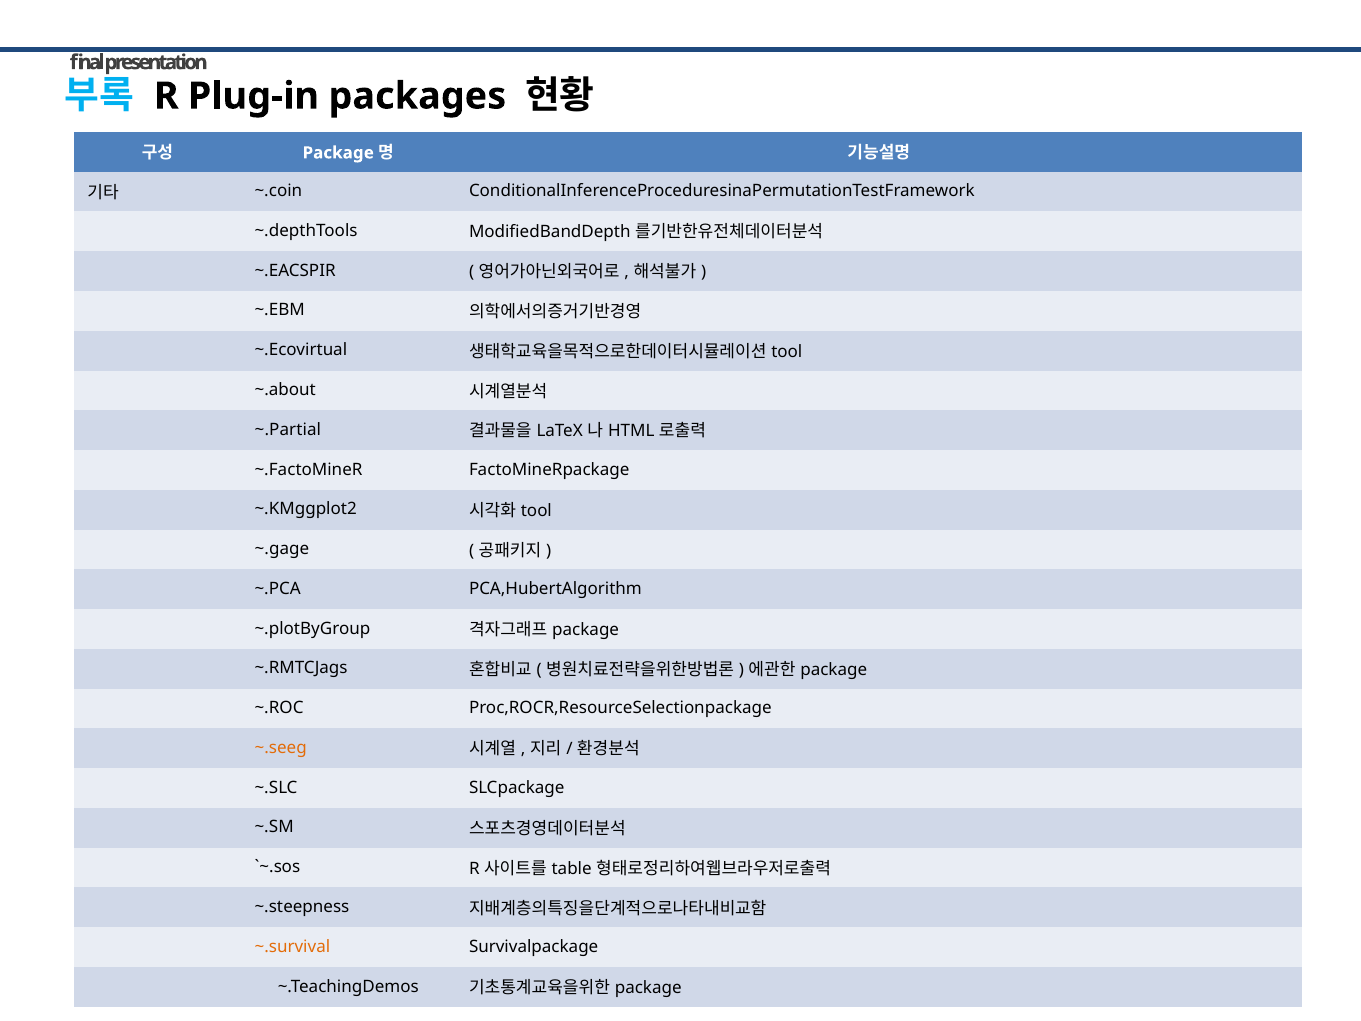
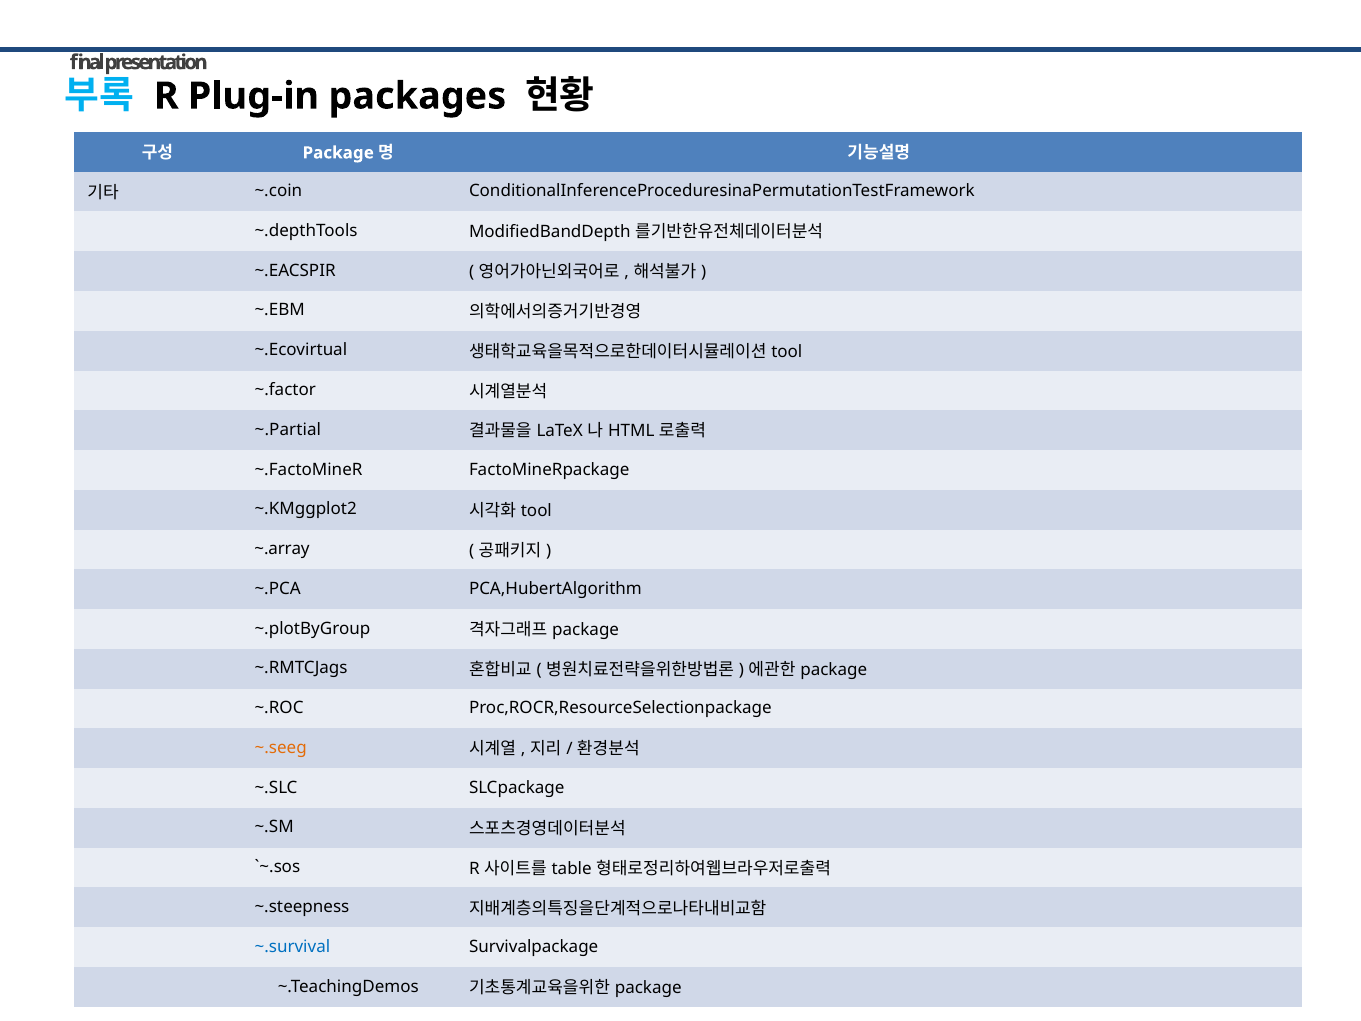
~.about: ~.about -> ~.factor (285, 390)
~.gage: ~.gage -> ~.array (282, 549)
~.survival colour: orange -> blue (292, 946)
